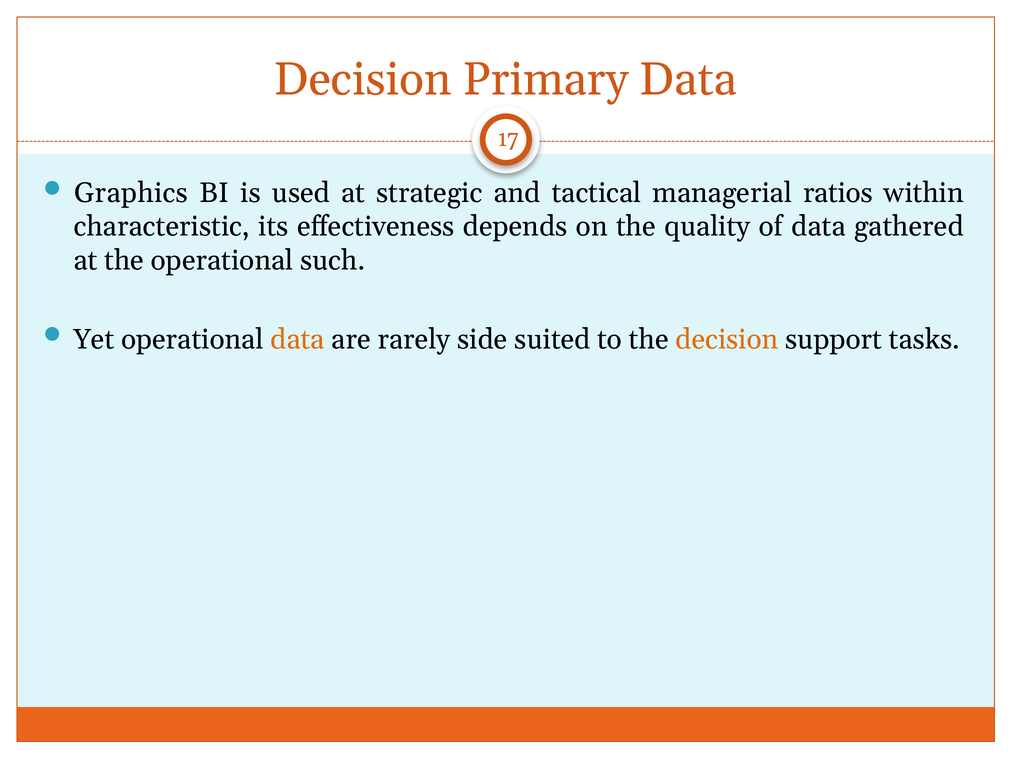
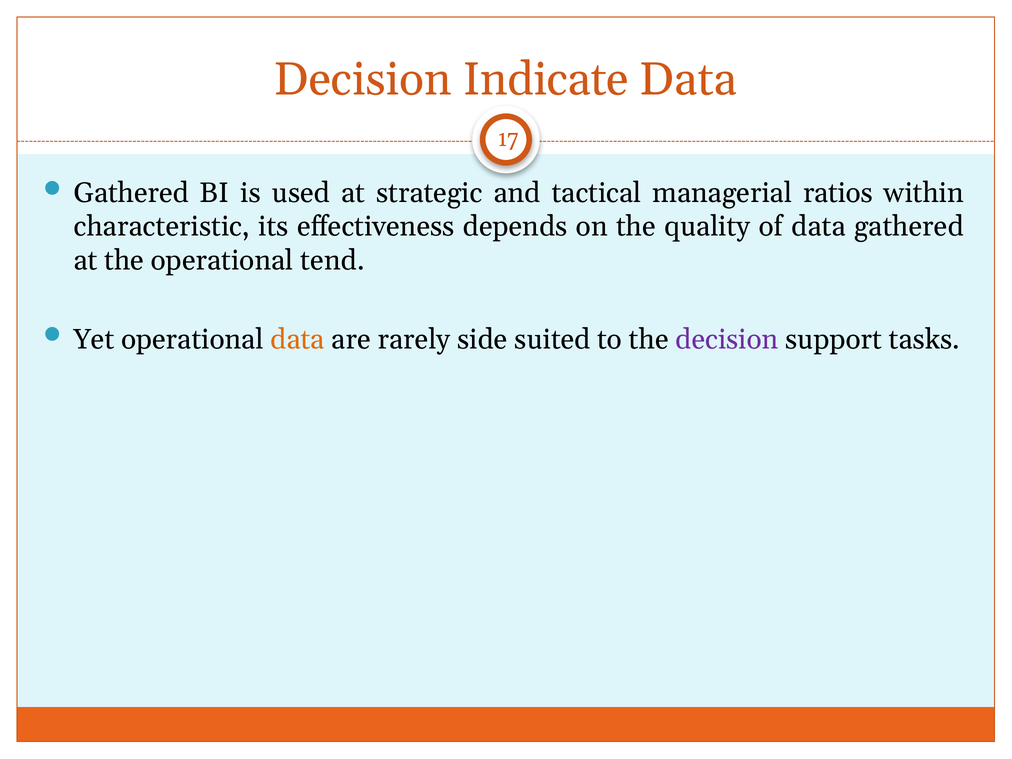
Primary: Primary -> Indicate (546, 80)
Graphics: Graphics -> Gathered (131, 193)
such: such -> tend (333, 260)
decision colour: orange -> purple (727, 339)
